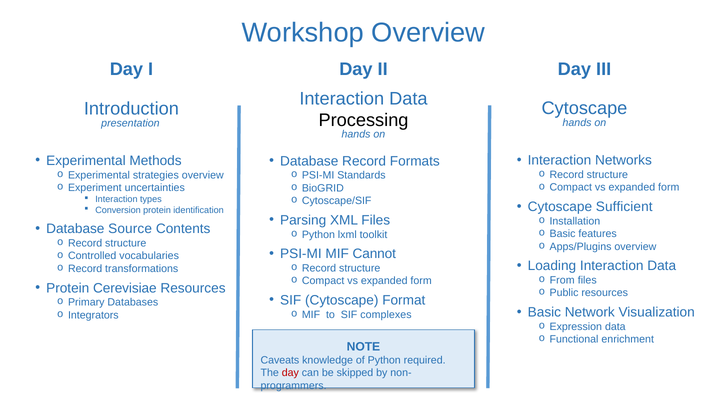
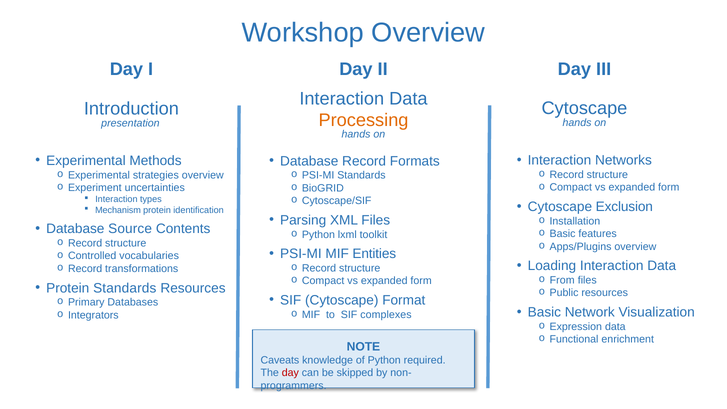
Processing colour: black -> orange (364, 120)
Sufficient: Sufficient -> Exclusion (624, 207)
Conversion: Conversion -> Mechanism (118, 210)
Cannot: Cannot -> Entities (374, 254)
Protein Cerevisiae: Cerevisiae -> Standards (125, 288)
